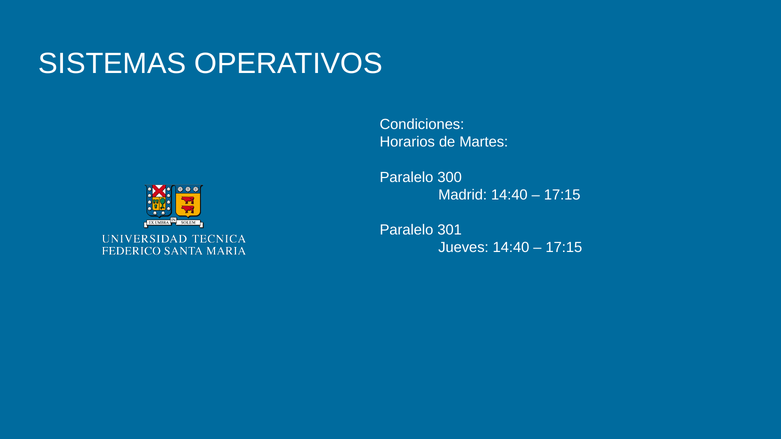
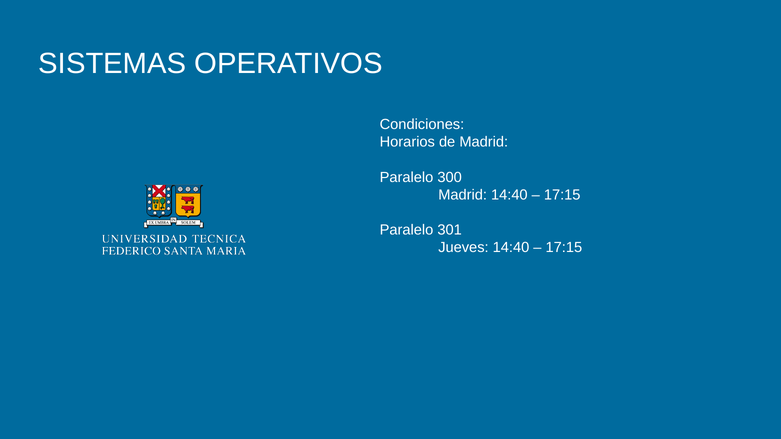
de Martes: Martes -> Madrid (484, 142)
